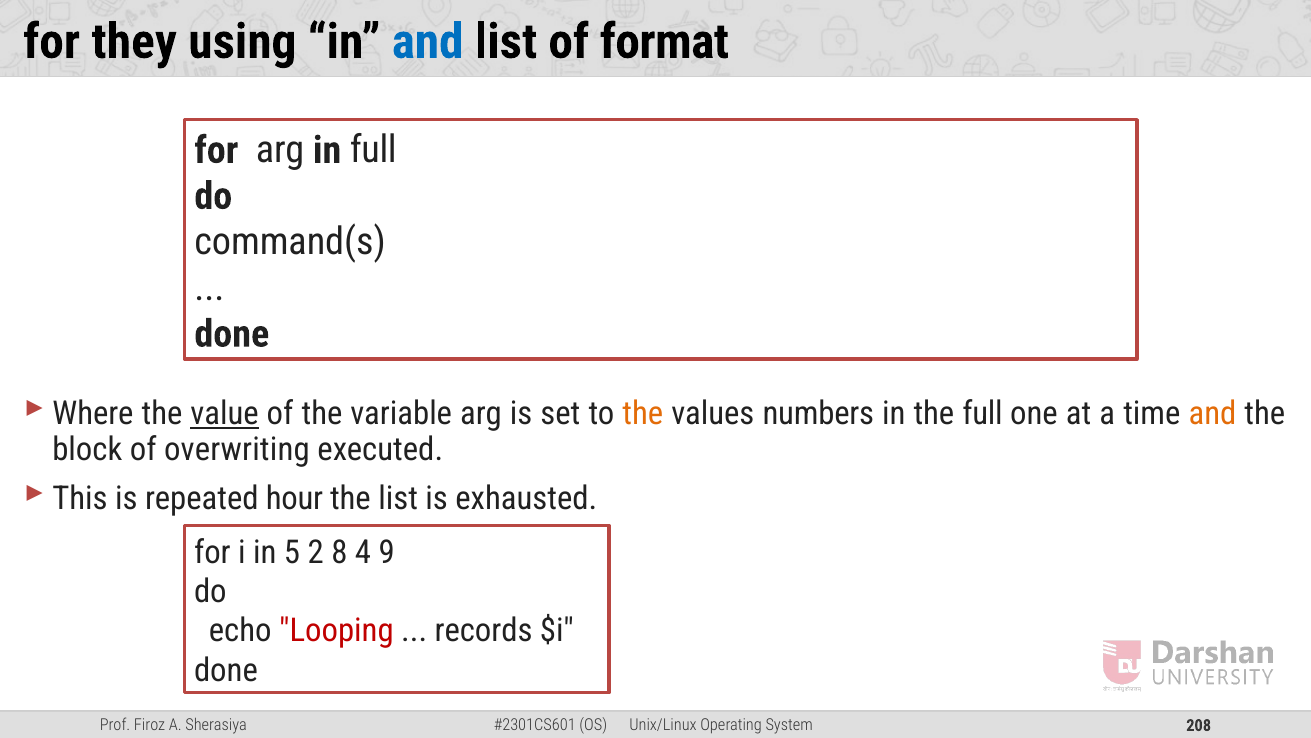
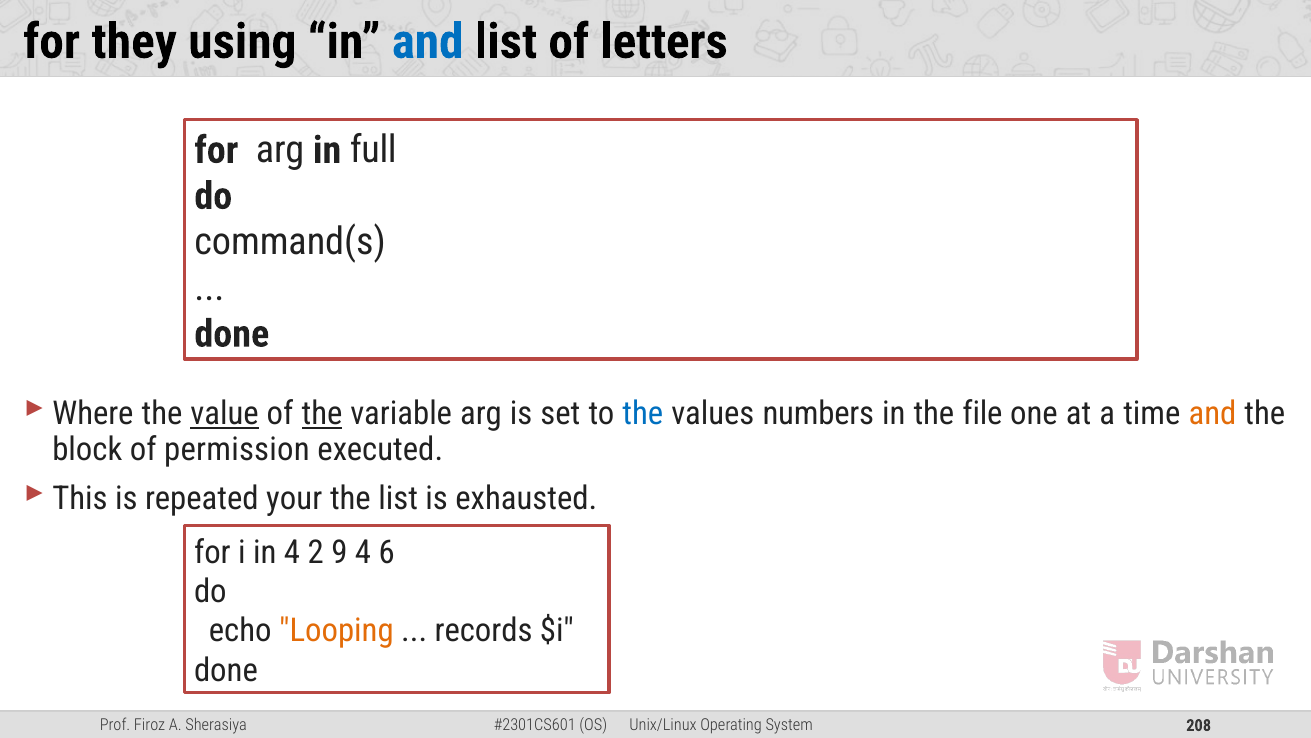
format: format -> letters (664, 42)
the underline: none -> present (322, 413)
the colour: orange -> blue (643, 413)
the full: full -> file (982, 413)
overwriting: overwriting -> permission (237, 449)
hour: hour -> your (294, 498)
in 5: 5 -> 4 (292, 552)
8: 8 -> 9 (339, 552)
9: 9 -> 6 (387, 552)
Looping colour: red -> orange (336, 631)
